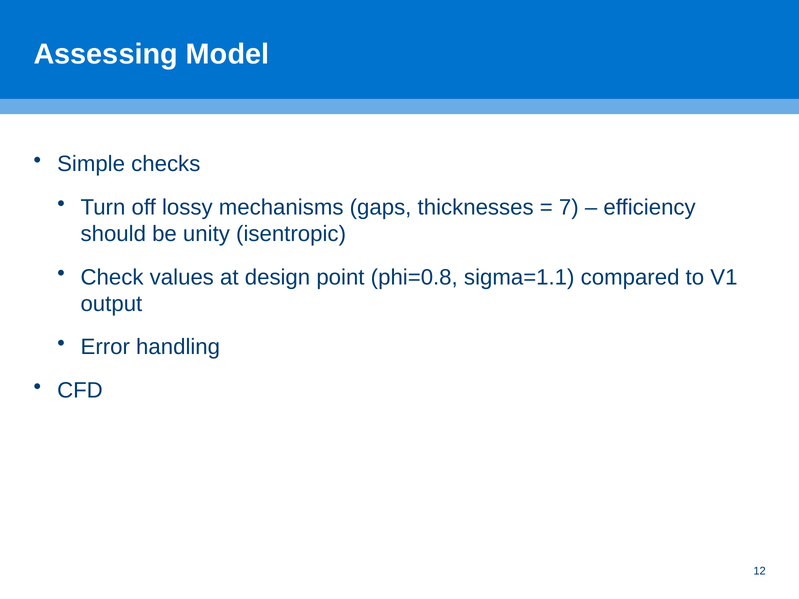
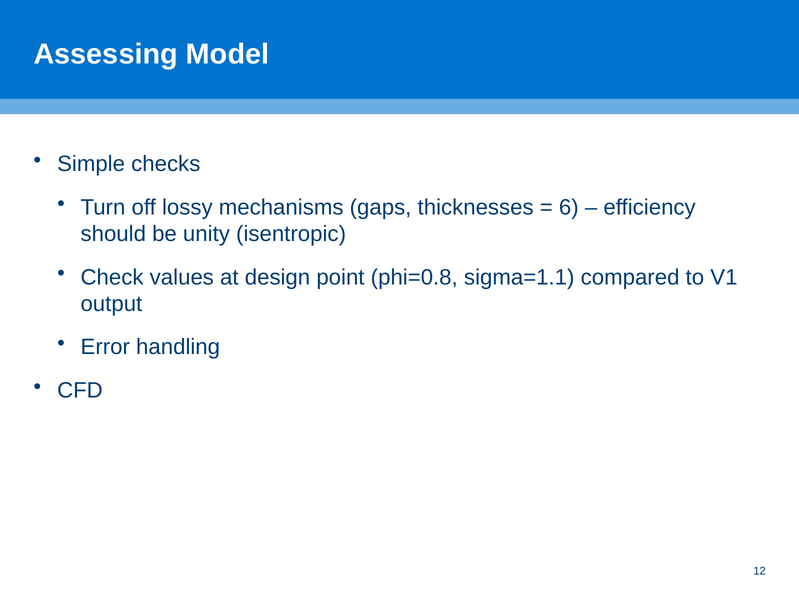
7: 7 -> 6 (569, 207)
